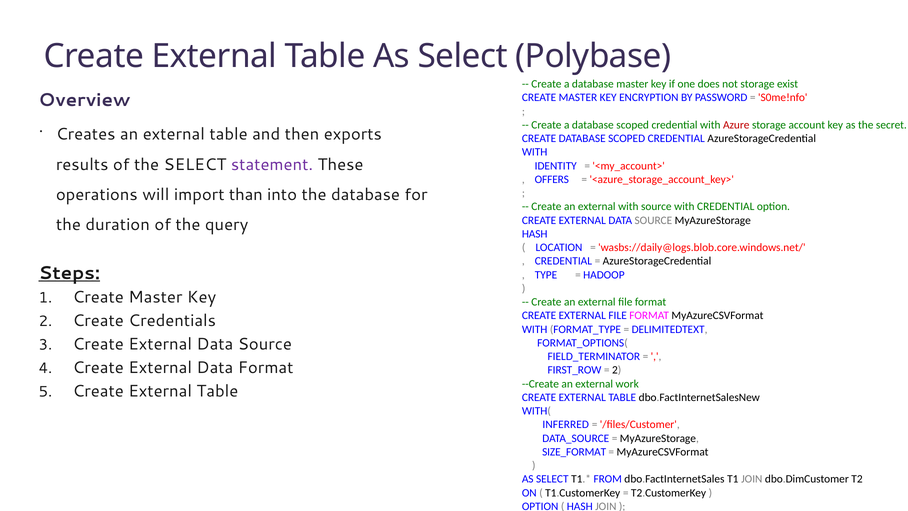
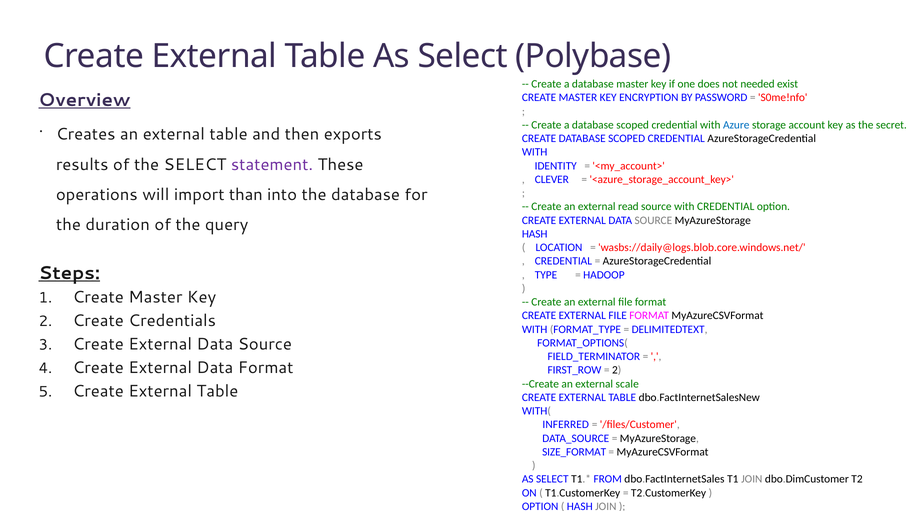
not storage: storage -> needed (758, 84)
Overview underline: none -> present (84, 100)
Azure colour: red -> blue (736, 125)
OFFERS: OFFERS -> CLEVER (552, 179)
external with: with -> read (628, 207)
work: work -> scale (627, 384)
